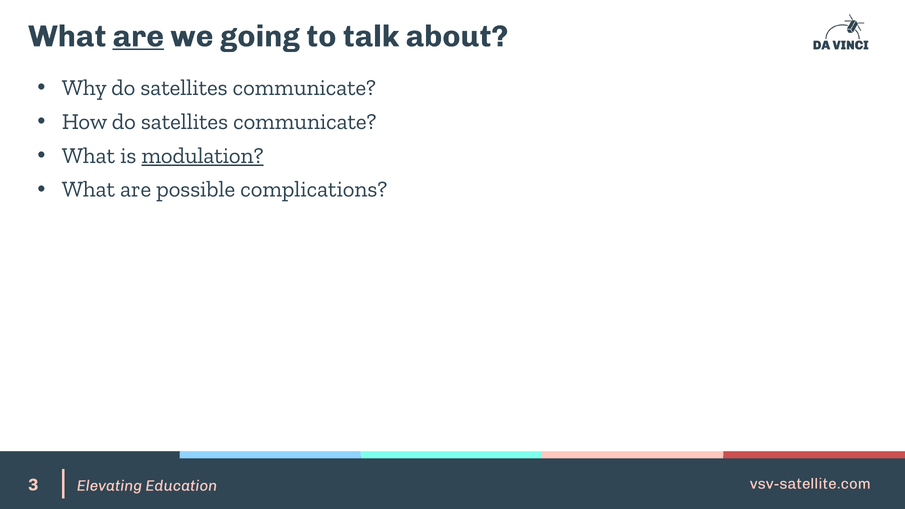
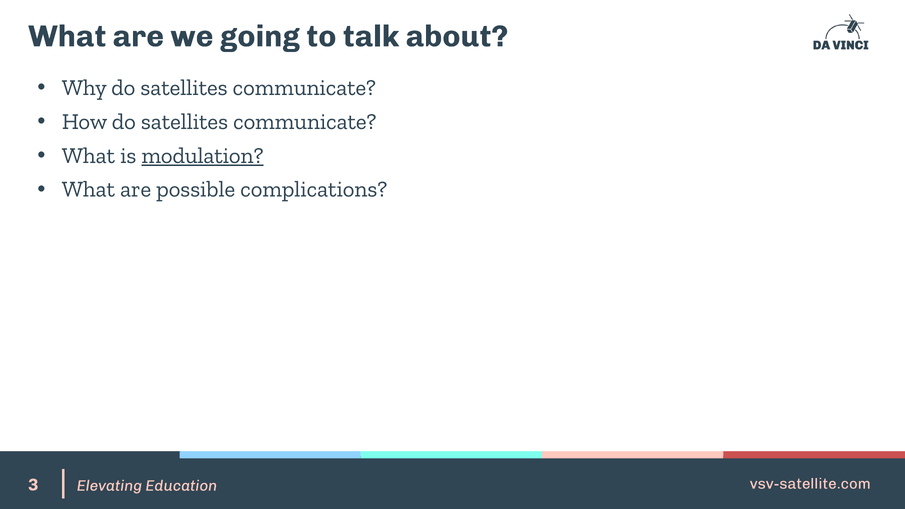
are underline: present -> none (138, 36)
